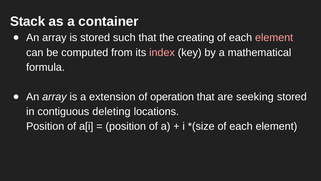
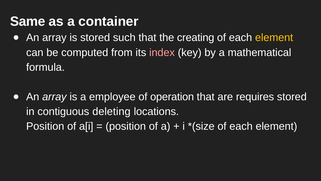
Stack: Stack -> Same (28, 21)
element colour: pink -> yellow (274, 38)
extension: extension -> employee (112, 97)
seeking: seeking -> requires (255, 97)
